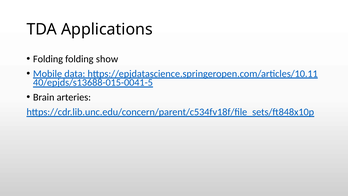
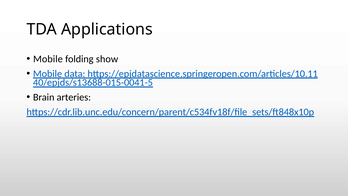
Folding: Folding -> Mobile (48, 59)
